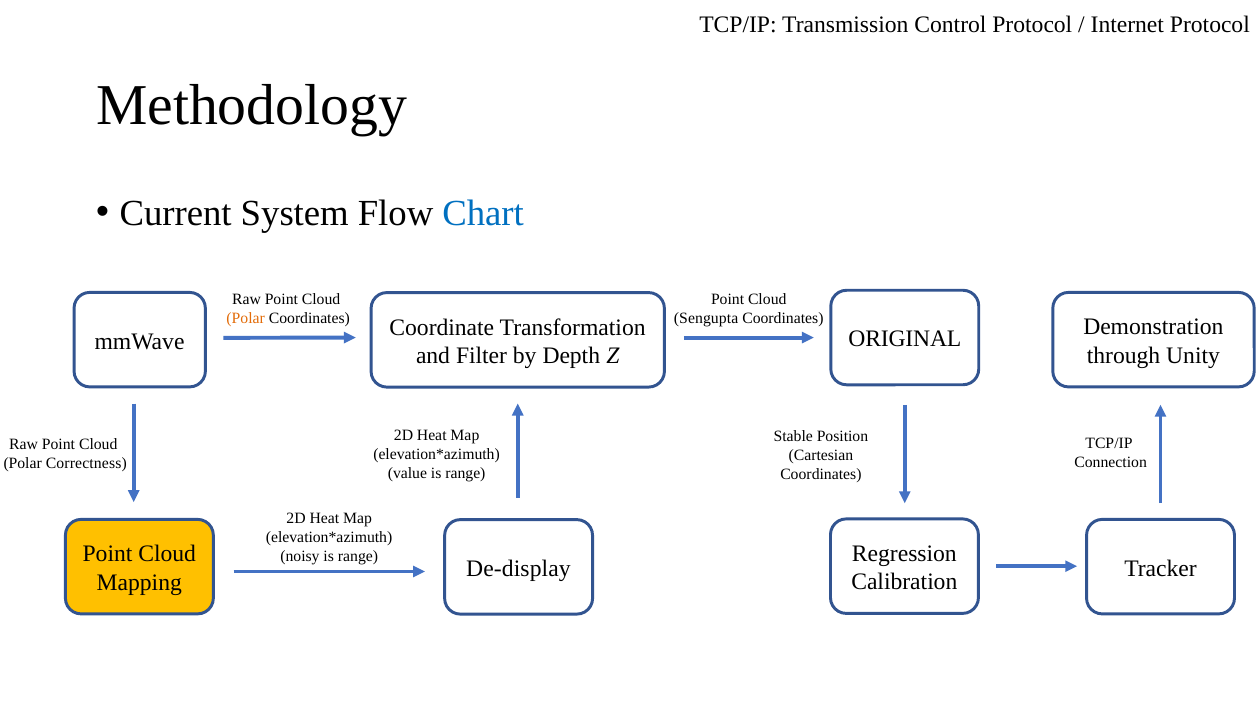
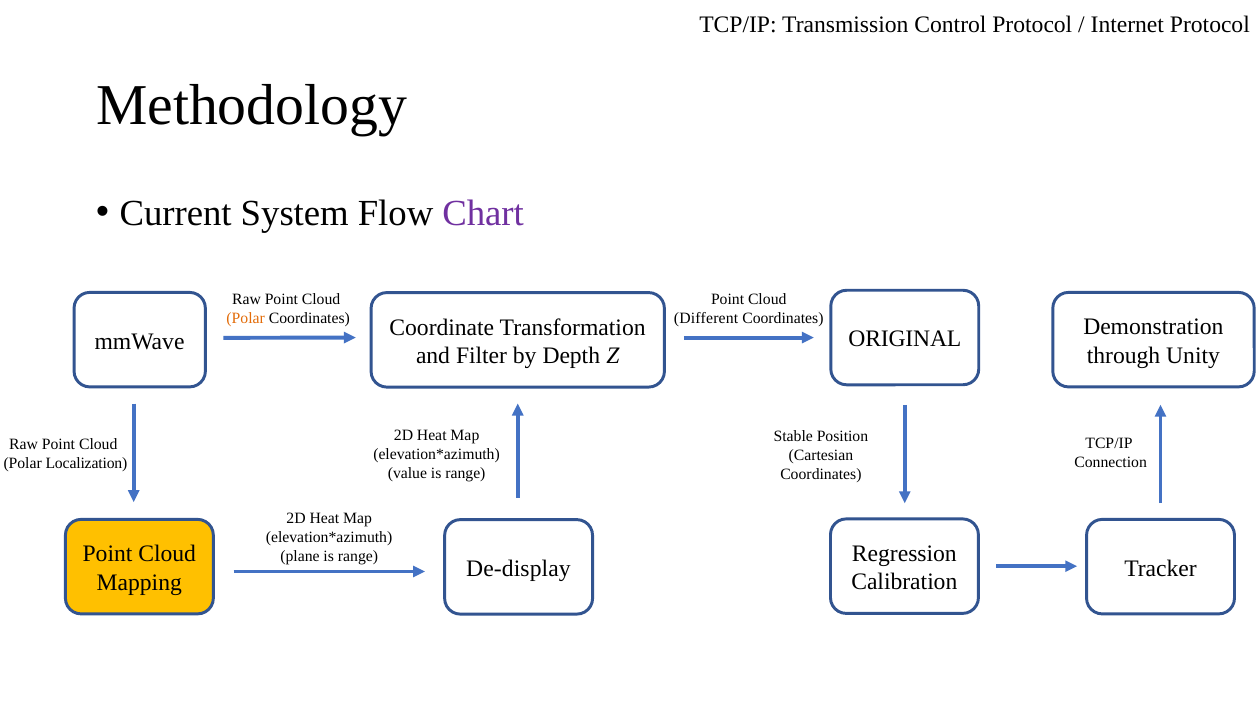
Chart colour: blue -> purple (483, 213)
Sengupta: Sengupta -> Different (706, 318)
Correctness: Correctness -> Localization (86, 463)
noisy: noisy -> plane (300, 556)
